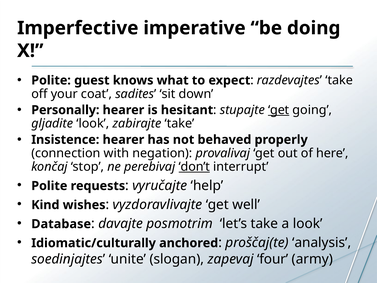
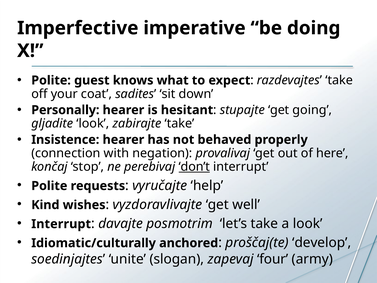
get underline: present -> none (279, 110)
Database: Database -> Interrupt (61, 224)
analysis: analysis -> develop (322, 243)
